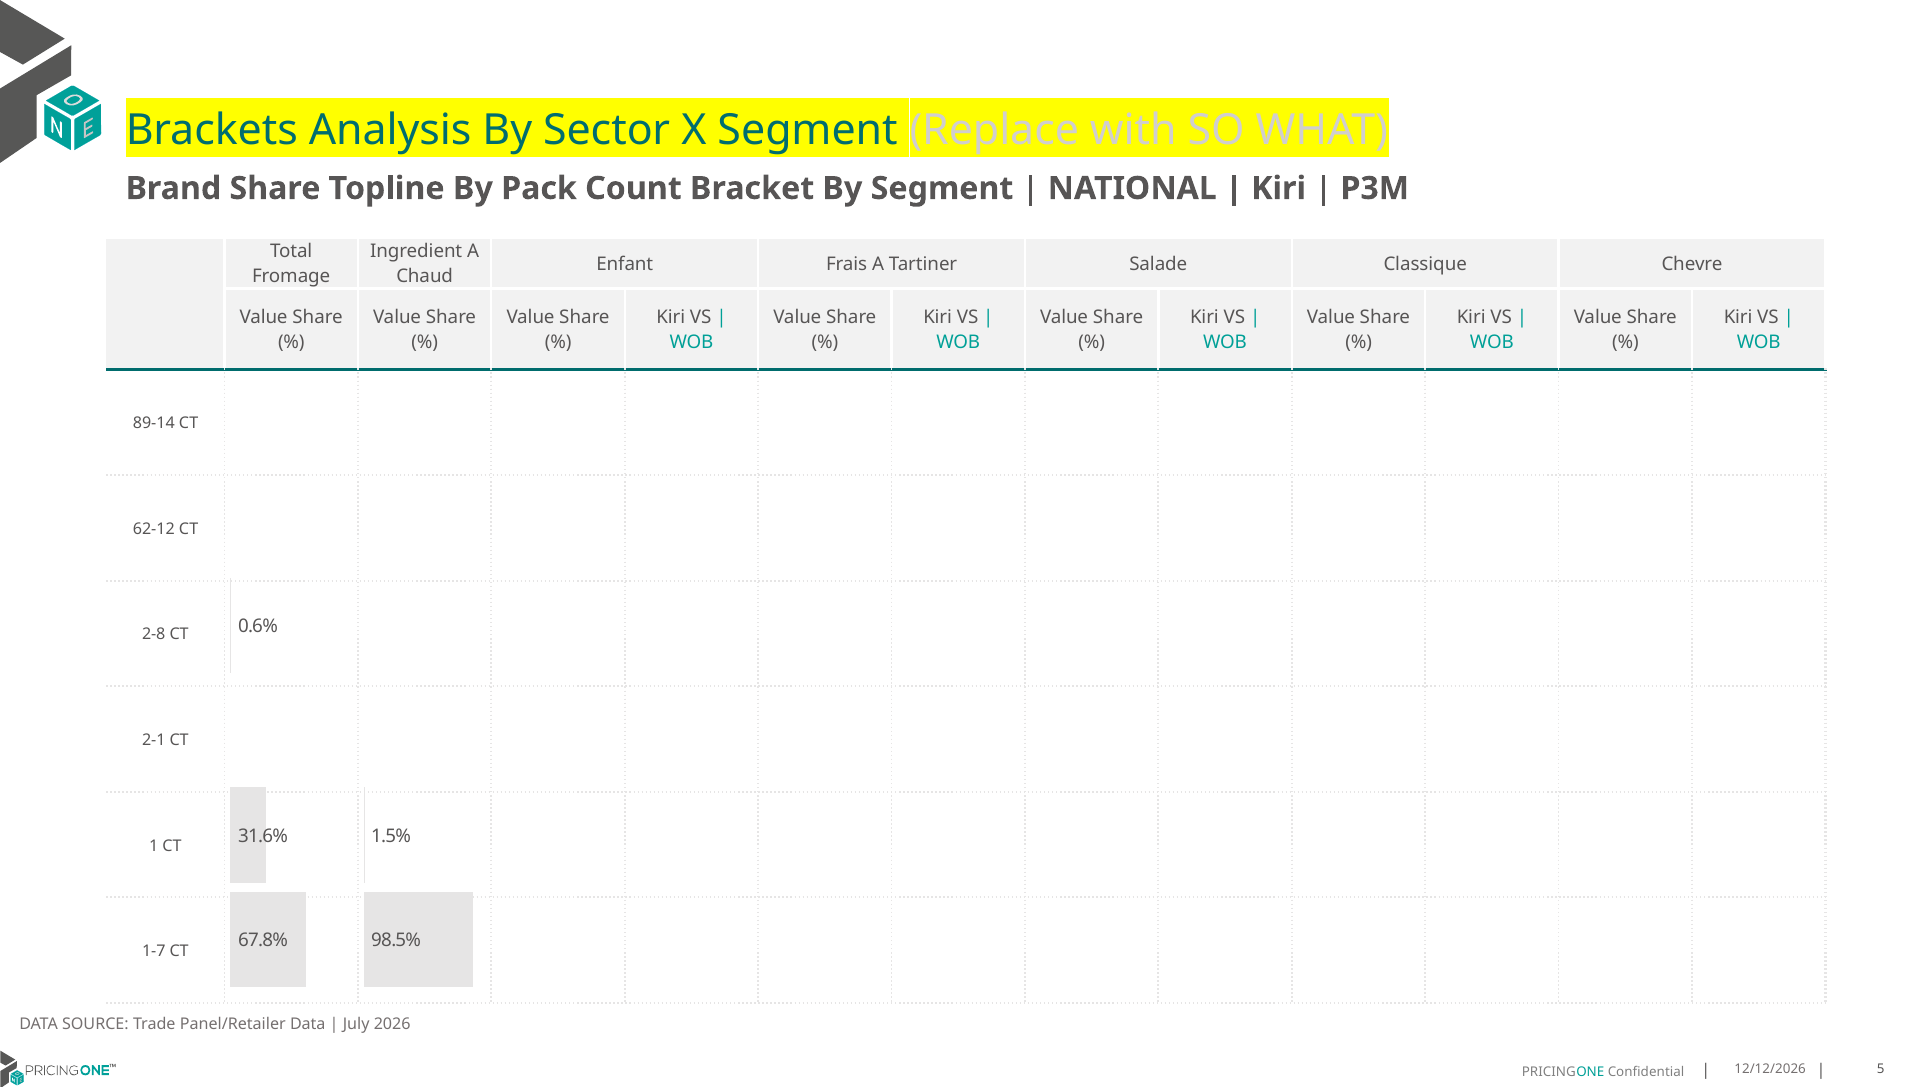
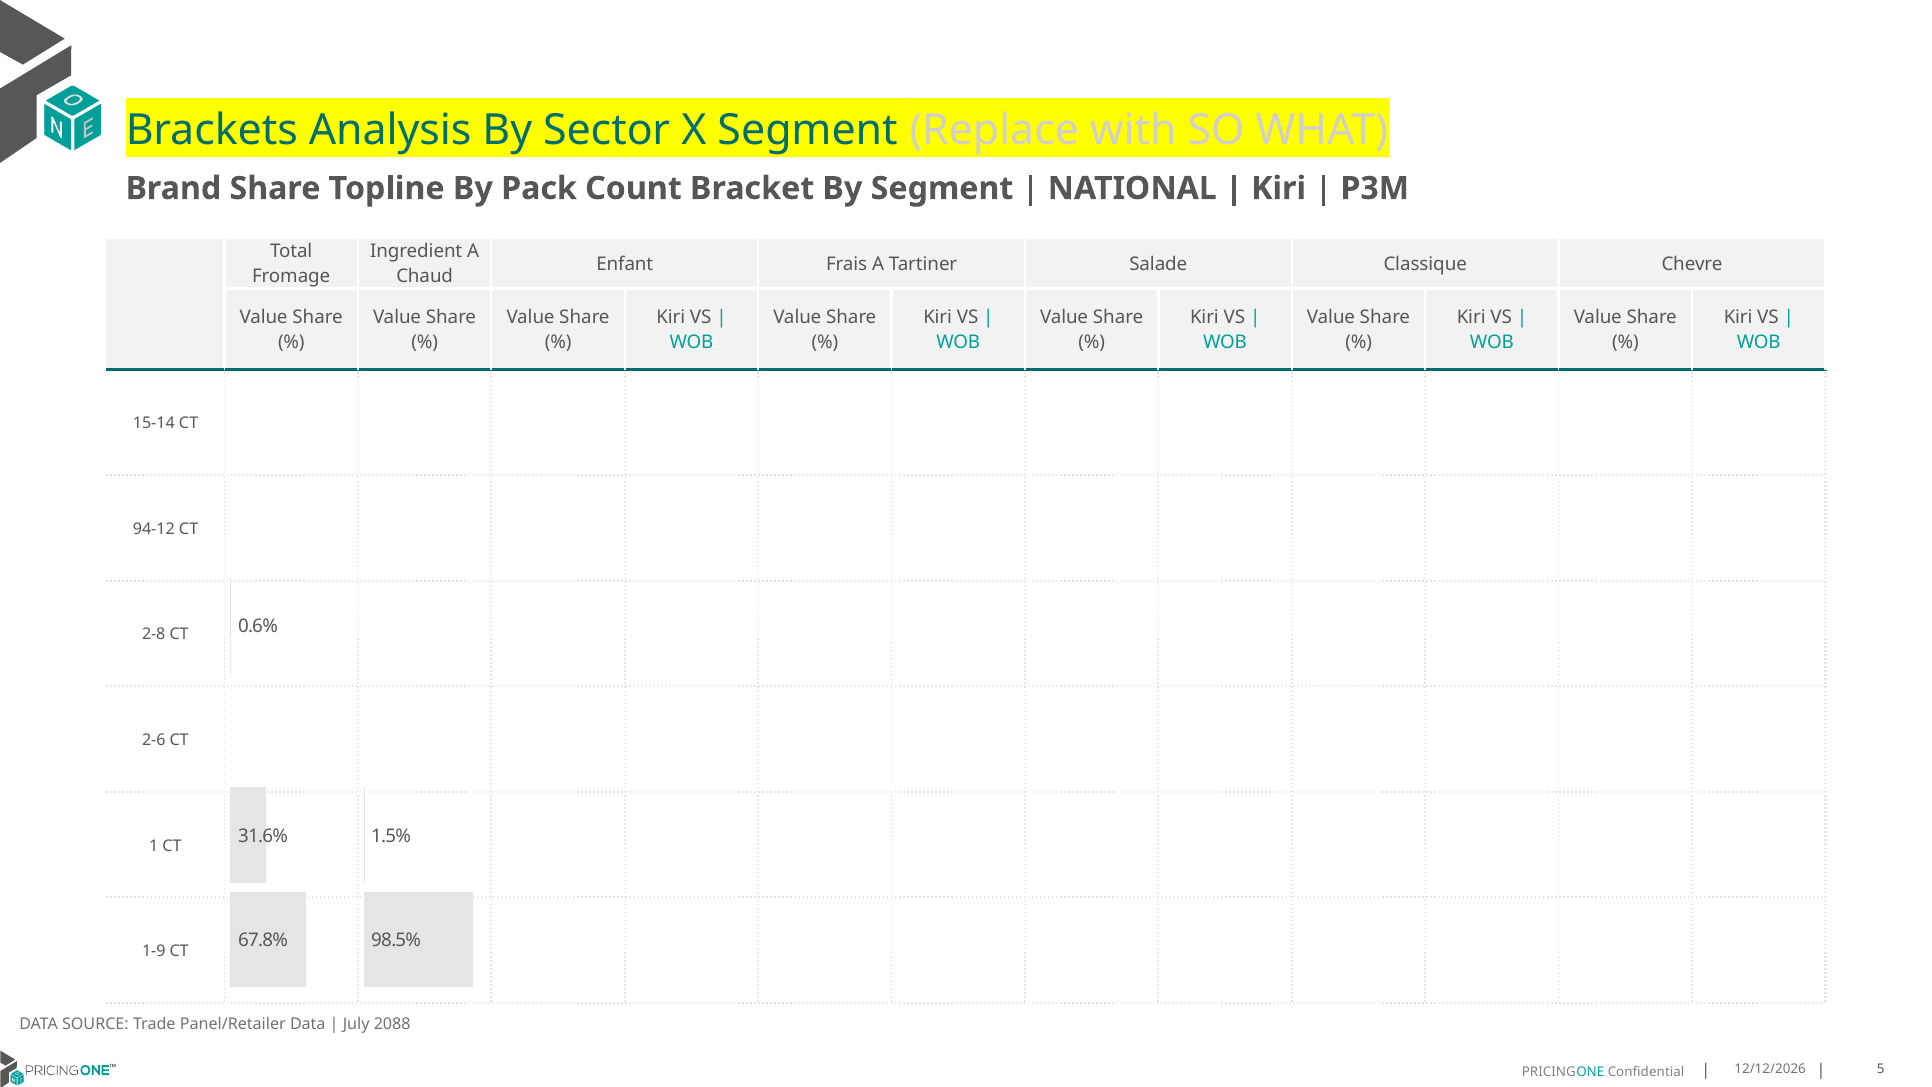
89-14: 89-14 -> 15-14 (154, 424)
62-12: 62-12 -> 94-12 (154, 529)
2-1: 2-1 -> 2-6 (154, 740)
1-7: 1-7 -> 1-9 (154, 951)
2026: 2026 -> 2088 (392, 1024)
